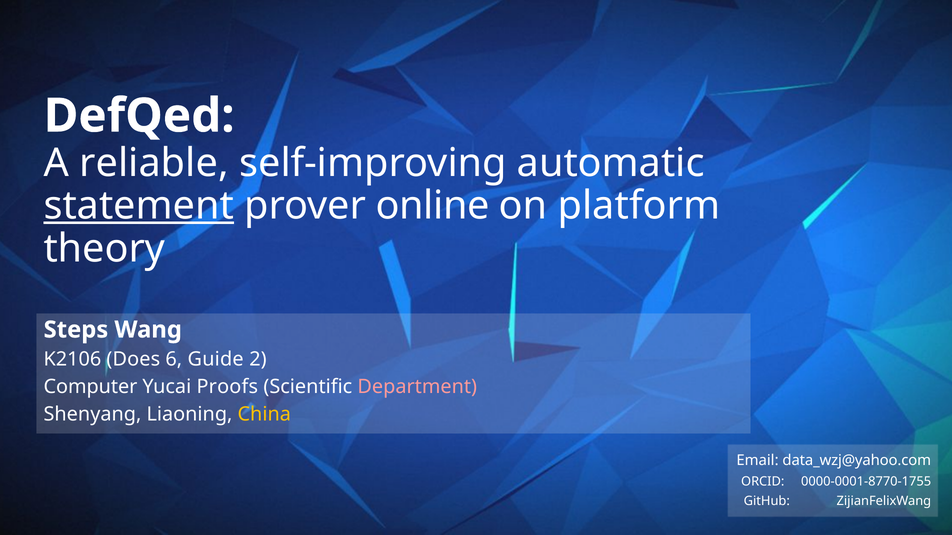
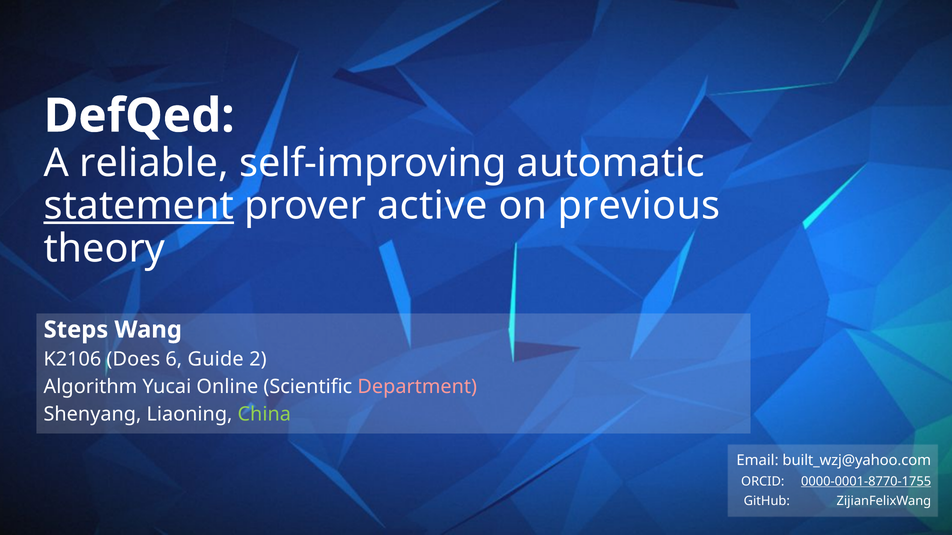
online: online -> active (432, 206)
platform: platform -> previous (639, 206)
Computer: Computer -> Algorithm (90, 387)
Proofs: Proofs -> Online (227, 387)
China colour: yellow -> light green (264, 414)
data_wzj@yahoo.com: data_wzj@yahoo.com -> built_wzj@yahoo.com (857, 461)
0000-0001-8770-1755 underline: none -> present (866, 482)
